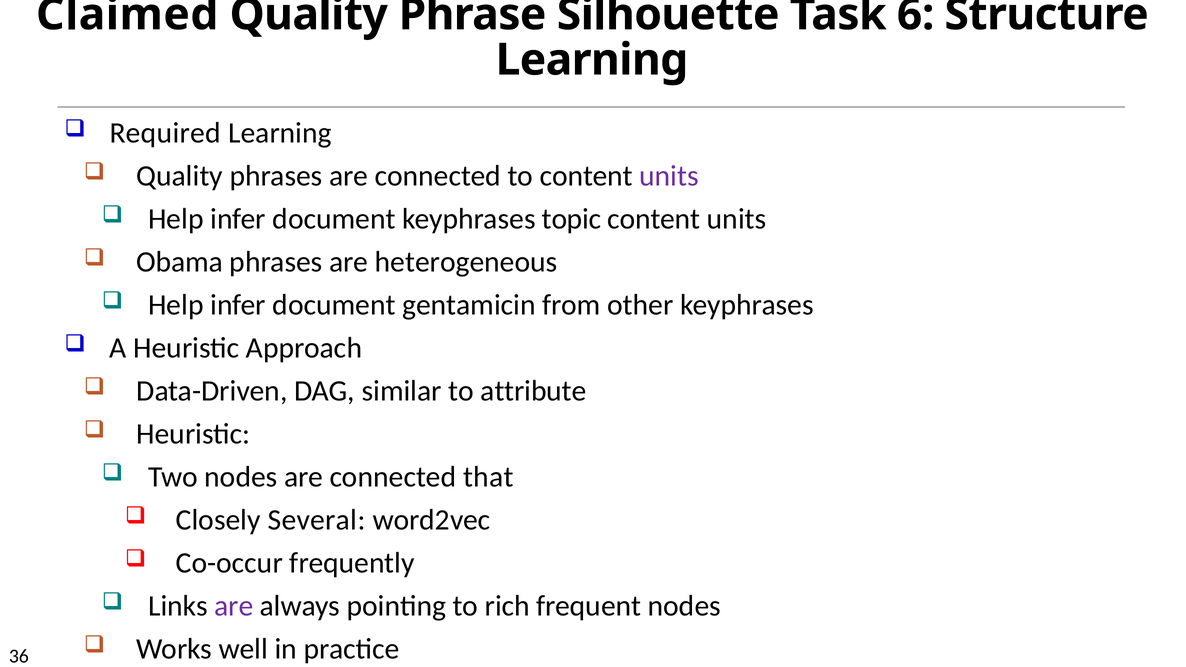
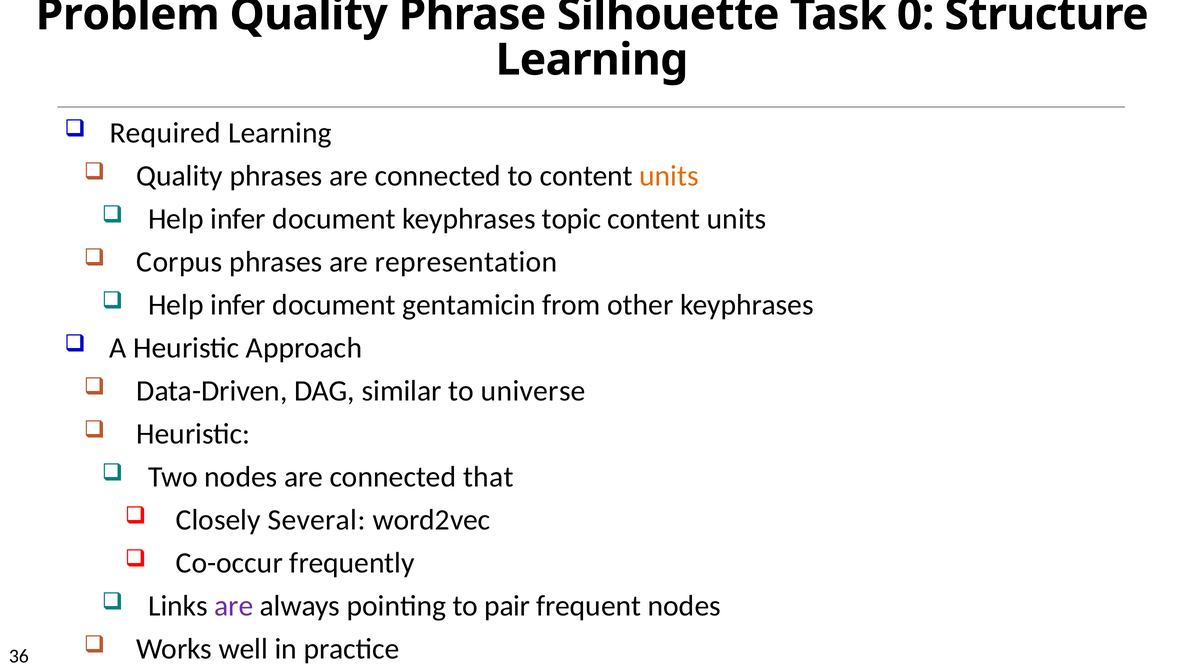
Claimed: Claimed -> Problem (128, 15)
6: 6 -> 0 (916, 15)
units colour: purple -> orange (669, 176)
Obama: Obama -> Corpus (179, 262)
heterogeneous: heterogeneous -> representation (466, 262)
attribute: attribute -> universe (533, 391)
rich: rich -> pair (507, 606)
